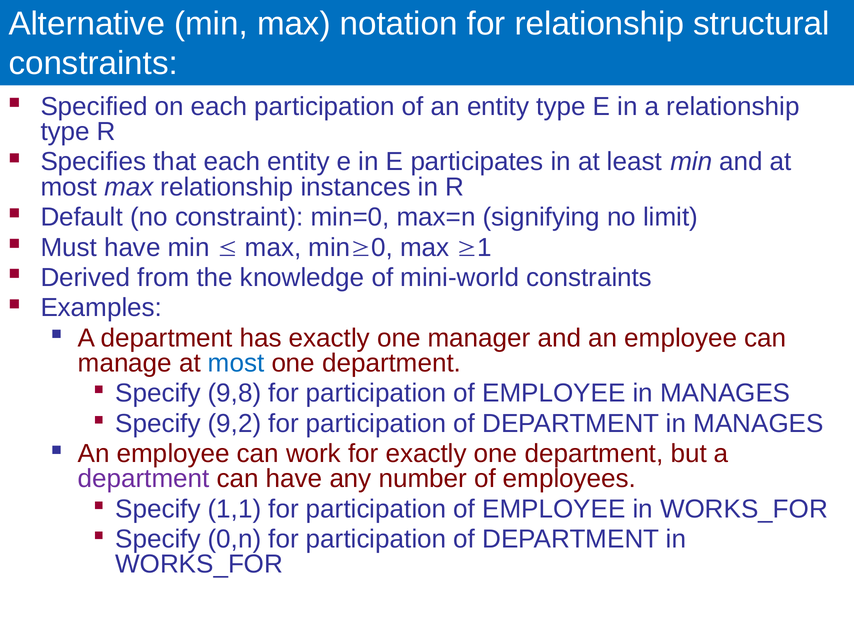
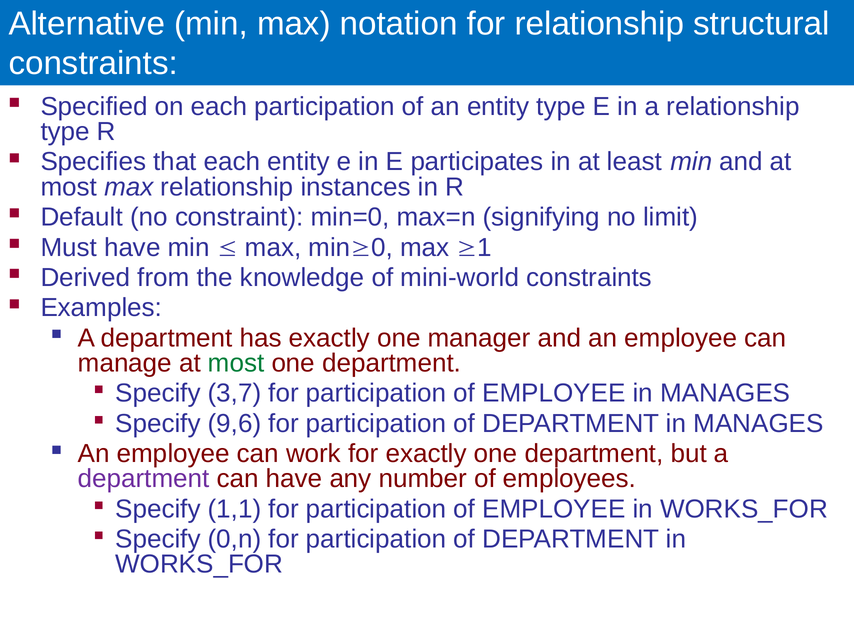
most colour: blue -> green (236, 363)
9,8: 9,8 -> 3,7 (234, 394)
9,2: 9,2 -> 9,6 (234, 424)
